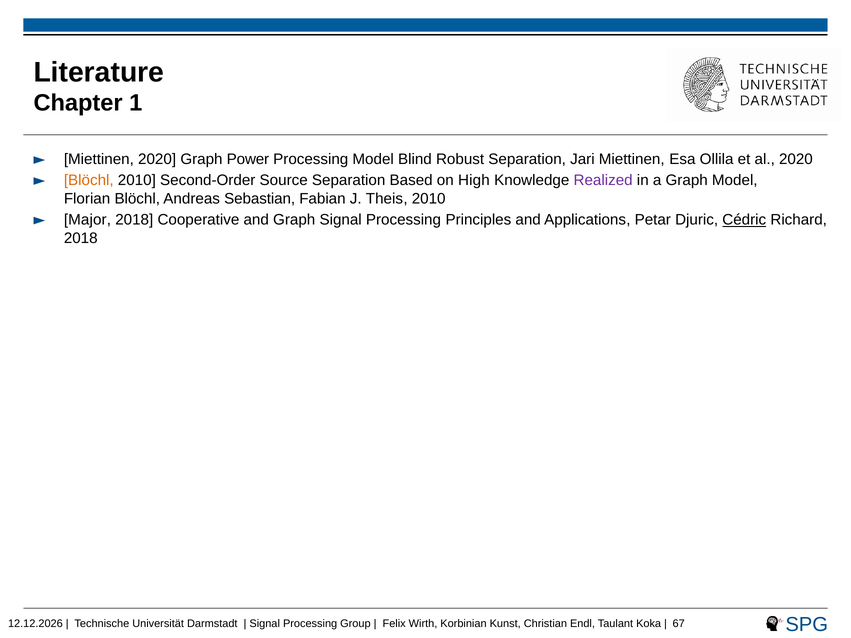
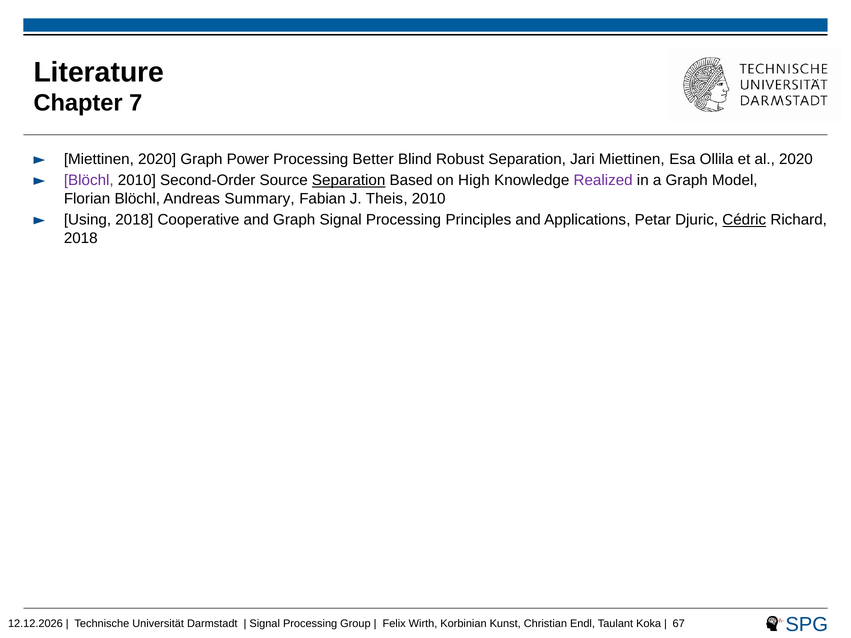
1: 1 -> 7 (136, 103)
Processing Model: Model -> Better (373, 159)
Blöchl colour: orange -> purple (89, 181)
Separation underline: none -> present (349, 181)
Sebastian: Sebastian -> Summary (260, 199)
Major: Major -> Using (88, 220)
